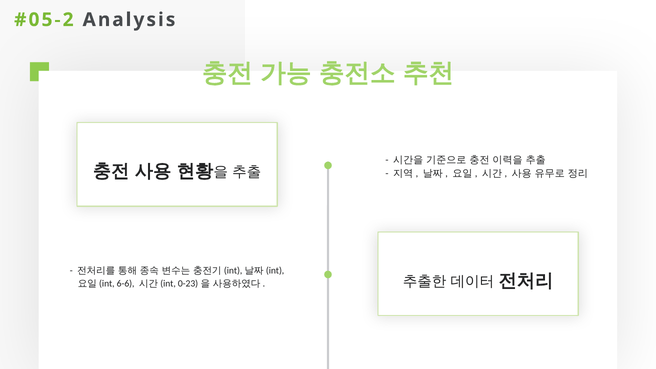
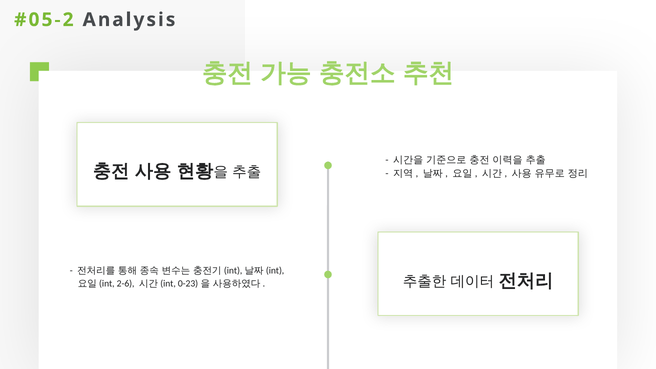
6-6: 6-6 -> 2-6 (126, 284)
